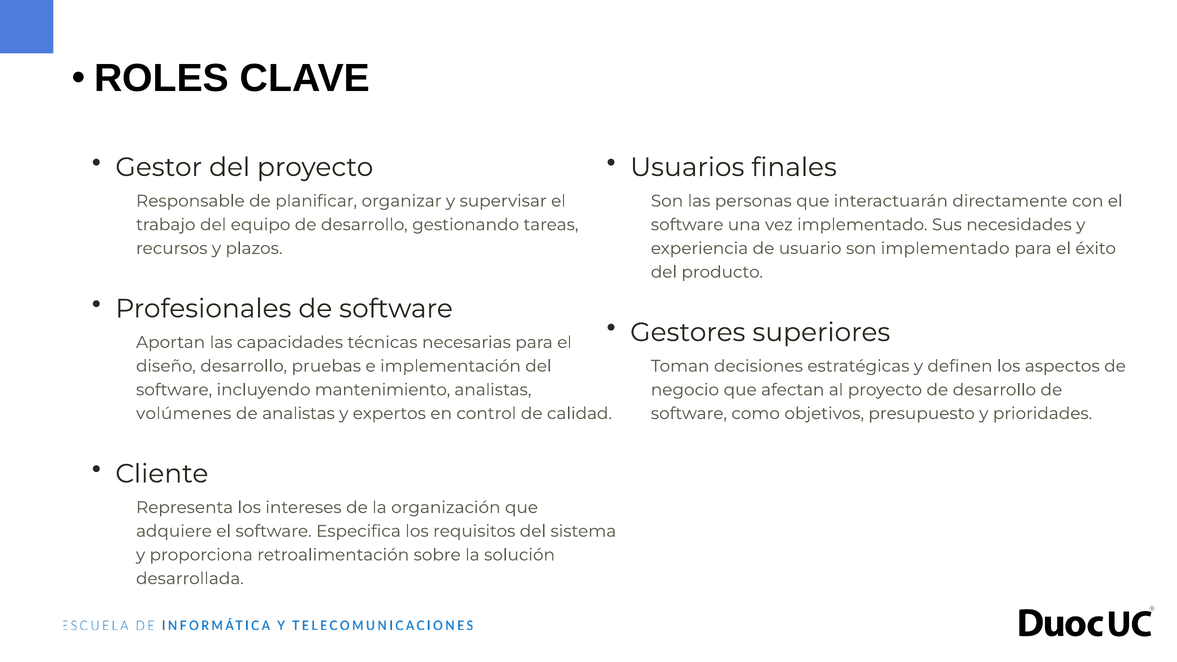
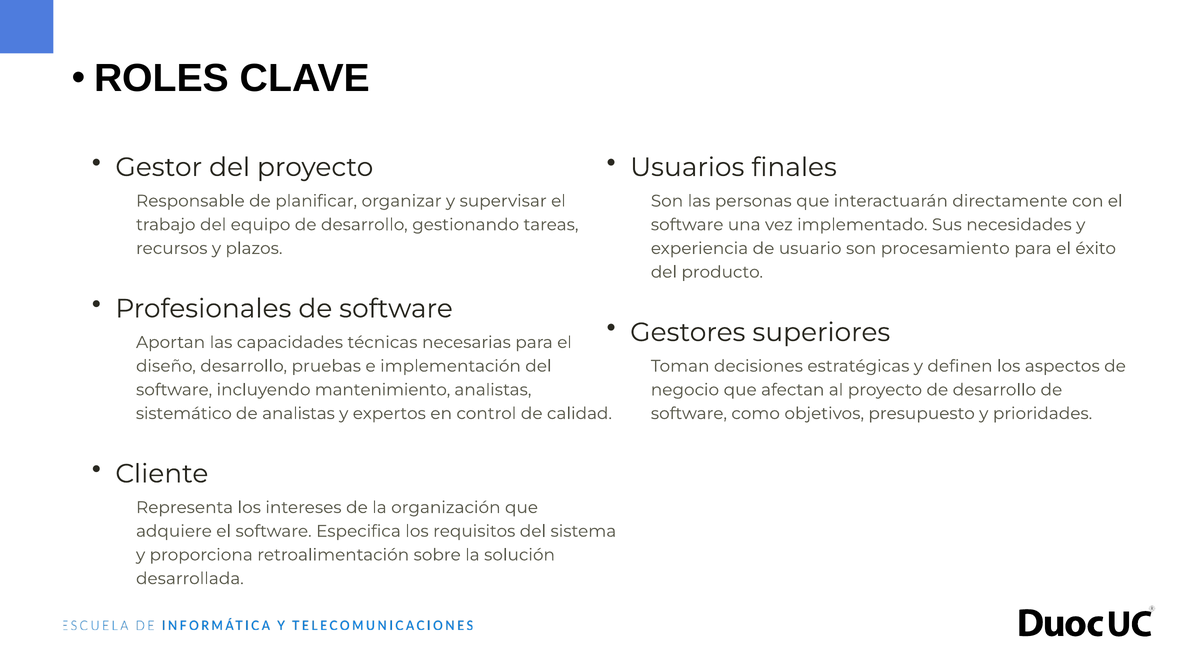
son implementado: implementado -> procesamiento (945, 248)
volúmenes: volúmenes -> sistemático (184, 414)
